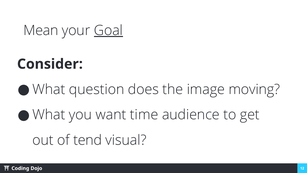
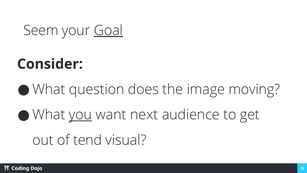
Mean: Mean -> Seem (41, 30)
you underline: none -> present (80, 115)
time: time -> next (144, 115)
